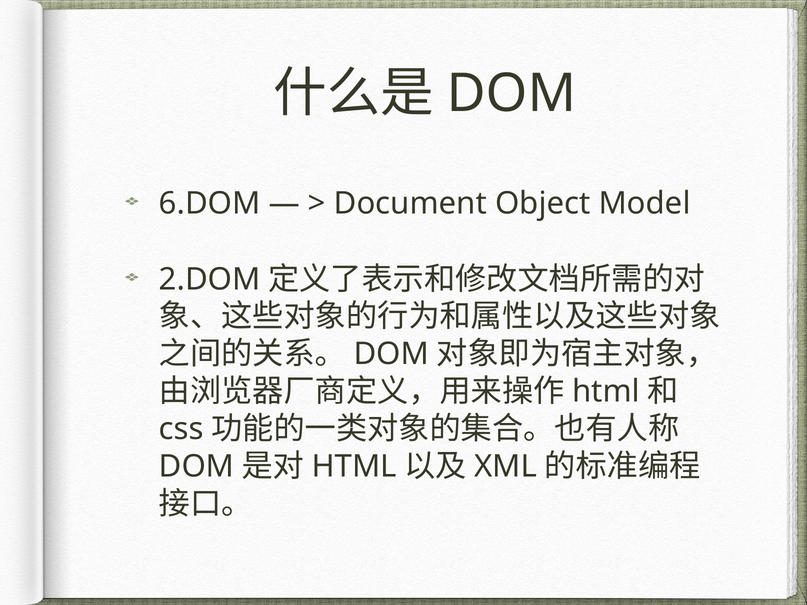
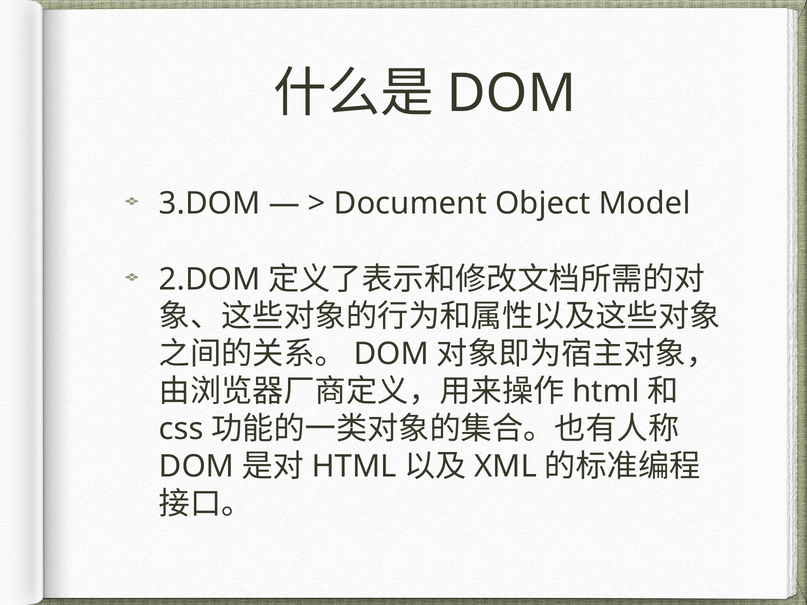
6.DOM: 6.DOM -> 3.DOM (210, 203)
